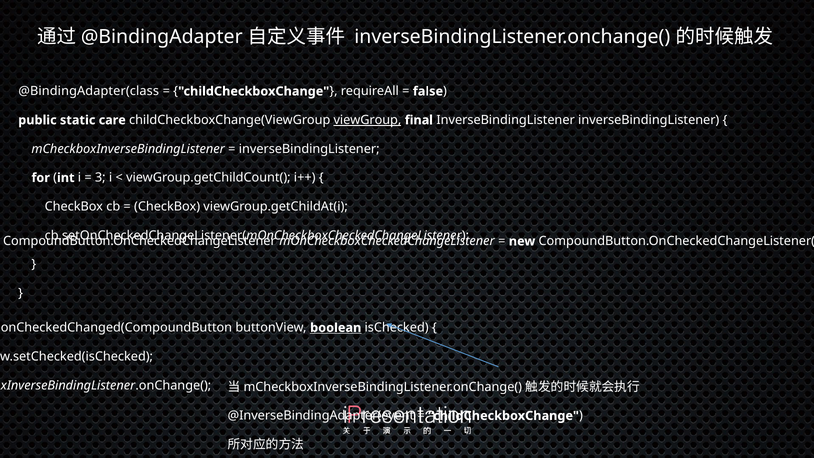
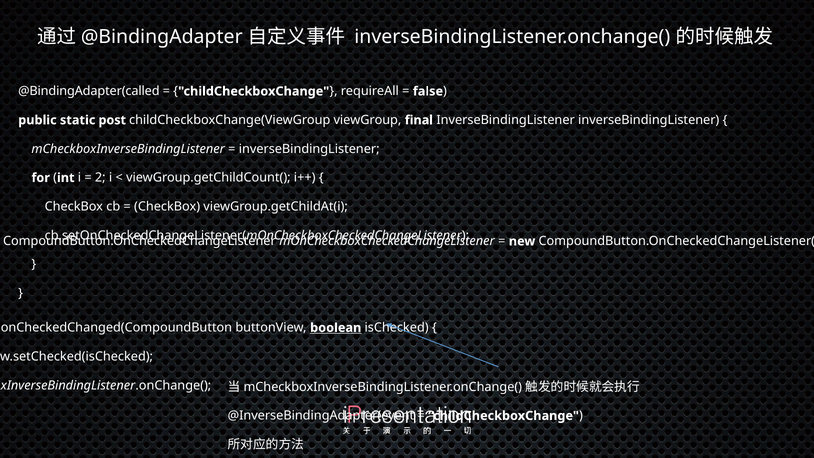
@BindingAdapter(class: @BindingAdapter(class -> @BindingAdapter(called (89, 91)
care: care -> post (112, 120)
viewGroup underline: present -> none (367, 120)
3: 3 -> 2 (100, 178)
